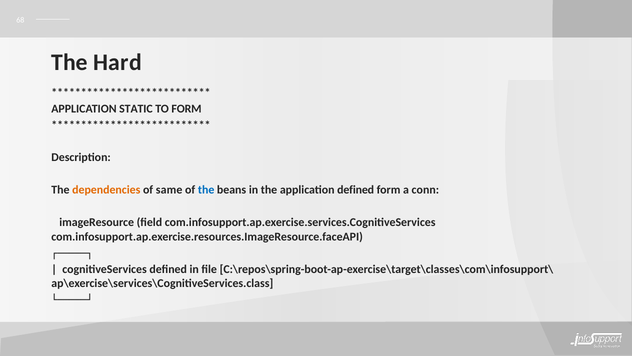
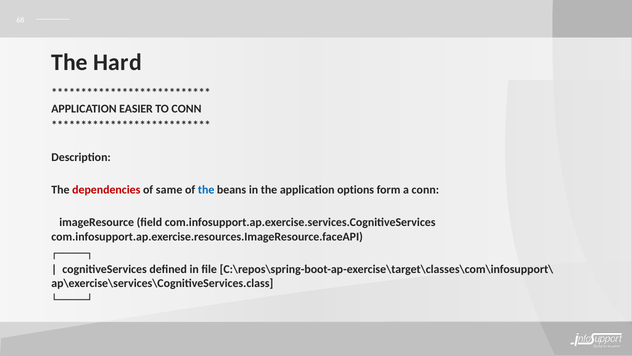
STATIC: STATIC -> EASIER (136, 109)
TO FORM: FORM -> CONN (186, 109)
dependencies colour: orange -> red (106, 190)
application defined: defined -> options (356, 190)
